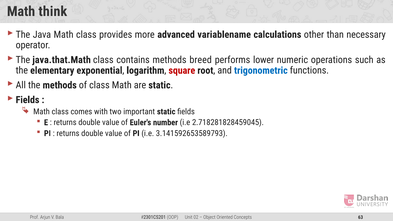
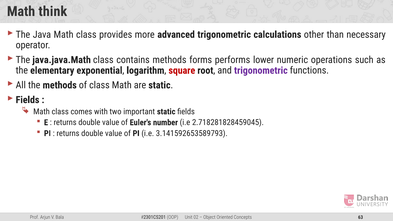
advanced variablename: variablename -> trigonometric (224, 35)
java.that.Math: java.that.Math -> java.java.Math (62, 60)
breed: breed -> forms (201, 60)
trigonometric colour: blue -> purple (261, 70)
